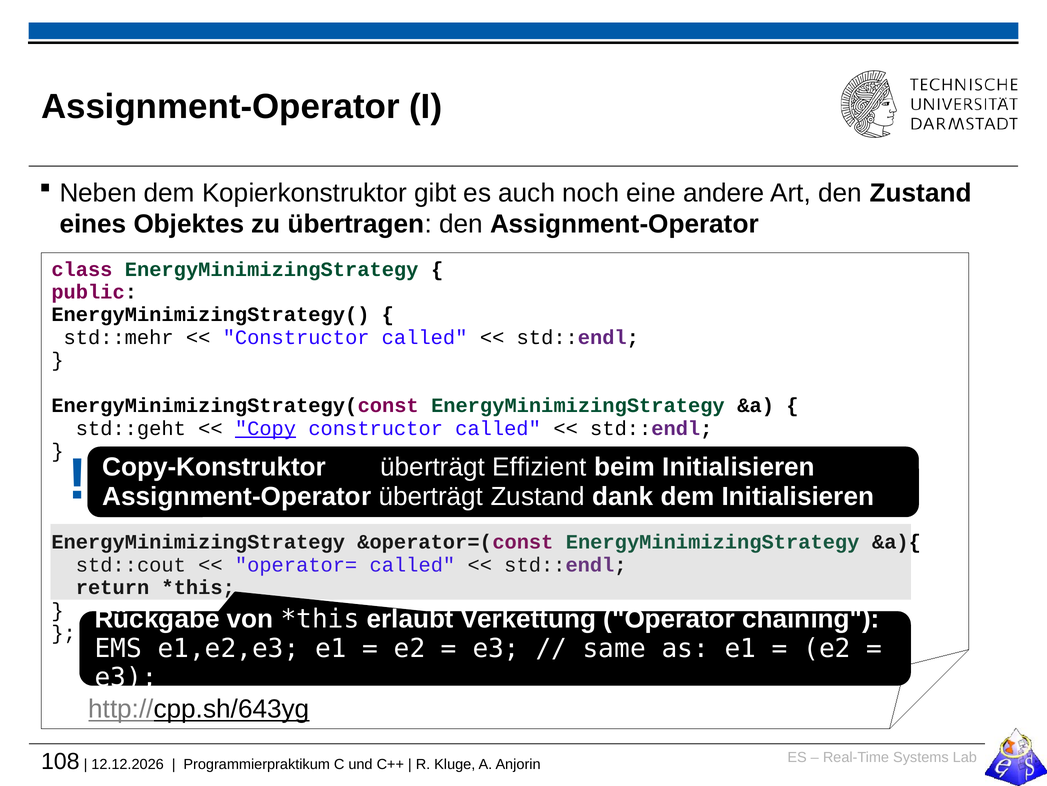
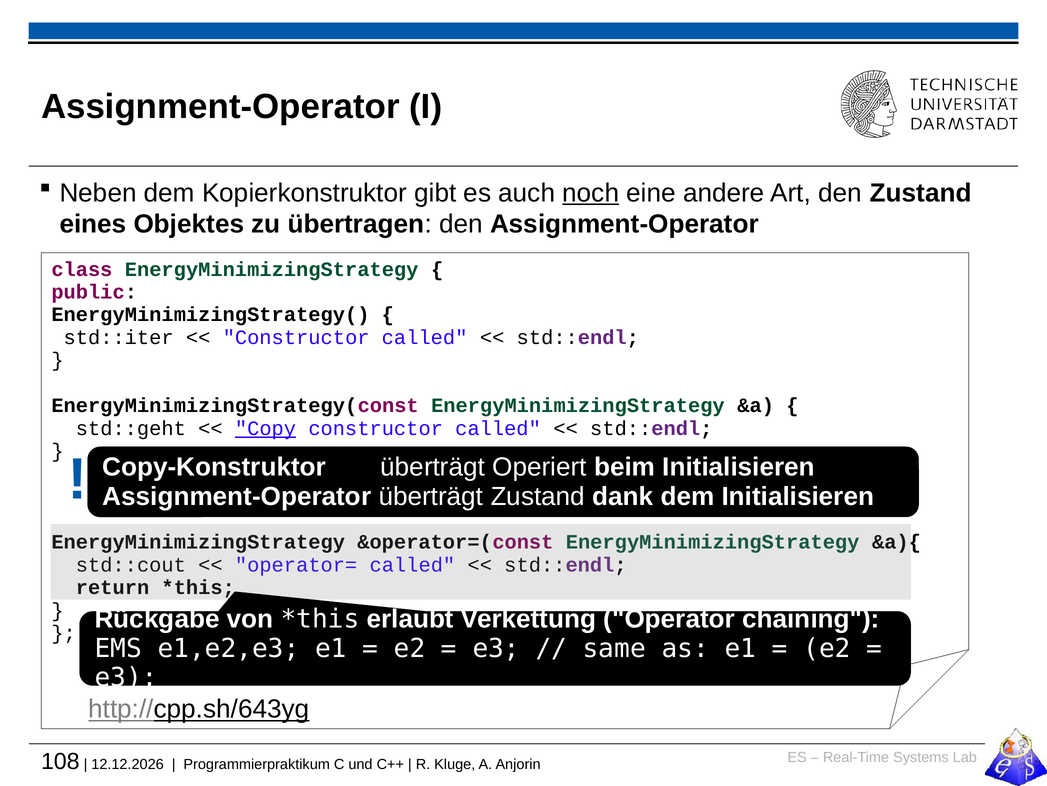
noch underline: none -> present (591, 193)
std::mehr: std::mehr -> std::iter (119, 337)
Effizient: Effizient -> Operiert (540, 467)
